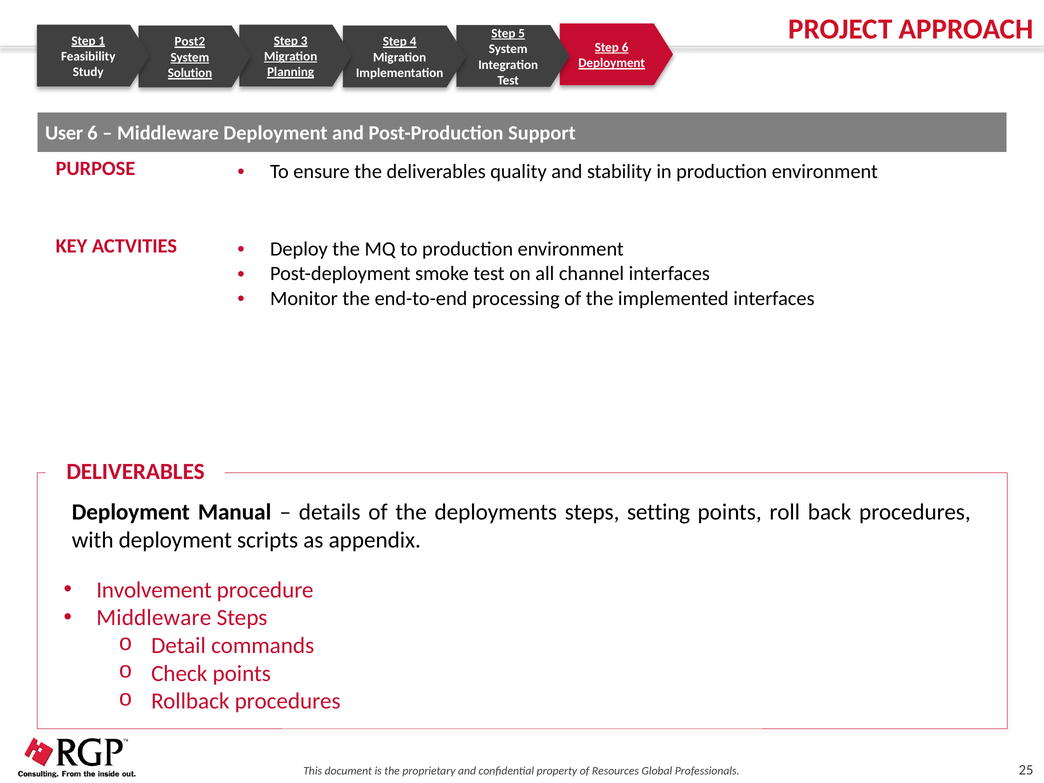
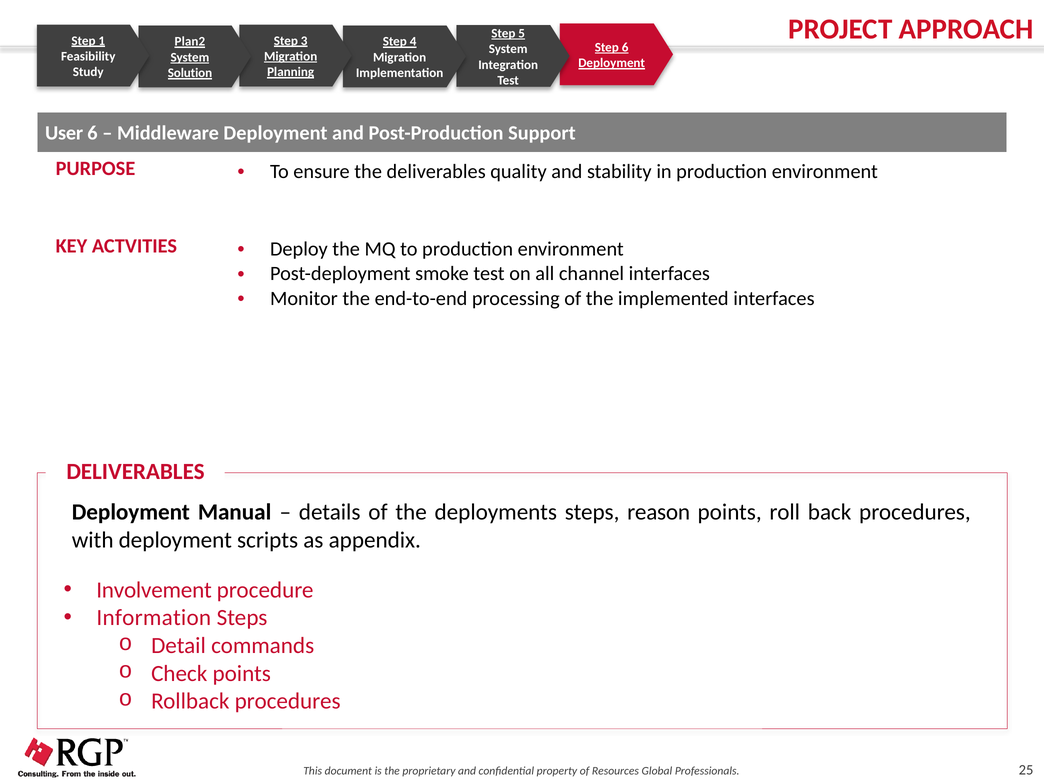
Post2: Post2 -> Plan2 (190, 42)
setting: setting -> reason (659, 512)
Middleware: Middleware -> Information (154, 618)
